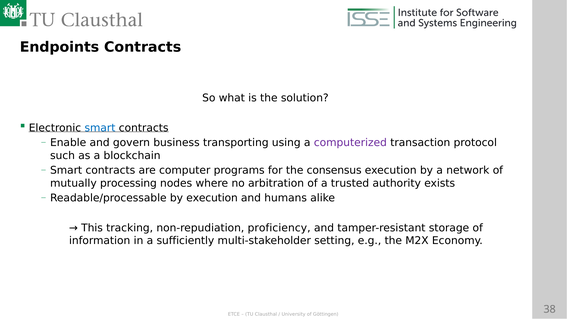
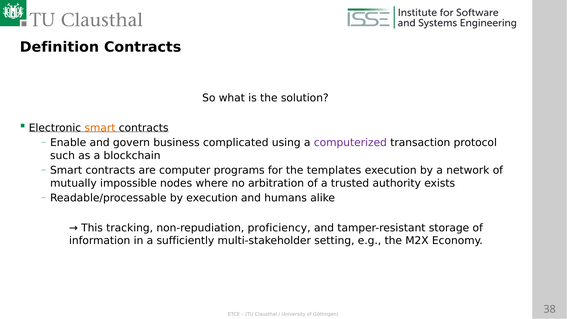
Endpoints: Endpoints -> Definition (59, 47)
smart colour: blue -> orange (100, 128)
transporting: transporting -> complicated (236, 143)
consensus: consensus -> templates (334, 170)
processing: processing -> impossible (128, 183)
